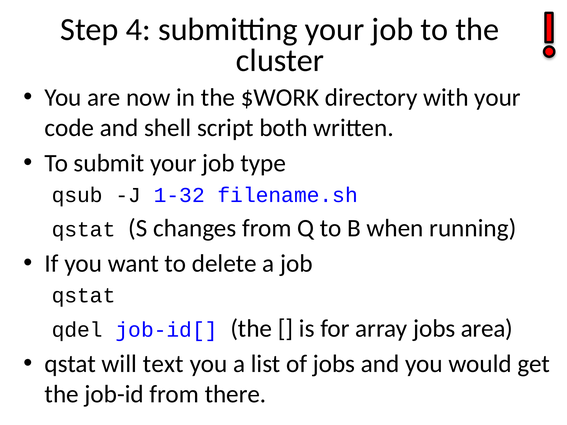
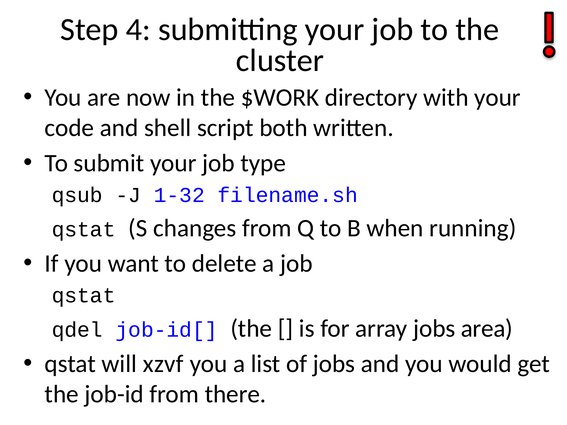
text: text -> xzvf (163, 364)
